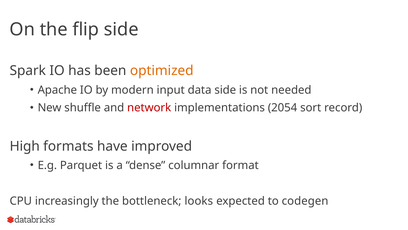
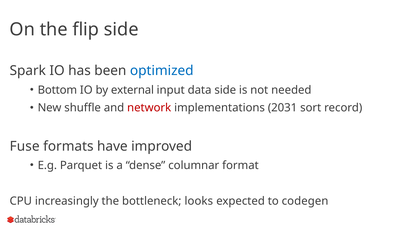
optimized colour: orange -> blue (162, 71)
Apache: Apache -> Bottom (57, 90)
modern: modern -> external (132, 90)
2054: 2054 -> 2031 (283, 108)
High: High -> Fuse (25, 146)
